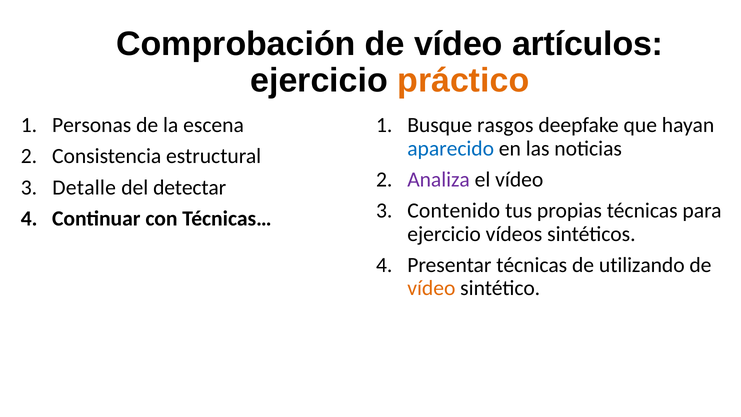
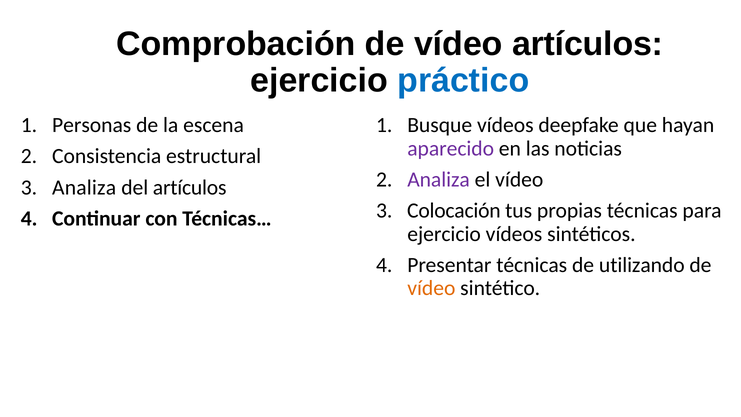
práctico colour: orange -> blue (463, 81)
Busque rasgos: rasgos -> vídeos (505, 125)
aparecido colour: blue -> purple (451, 149)
Detalle: Detalle -> Analiza (84, 187)
del detectar: detectar -> artículos (190, 187)
Contenido: Contenido -> Colocación (454, 211)
